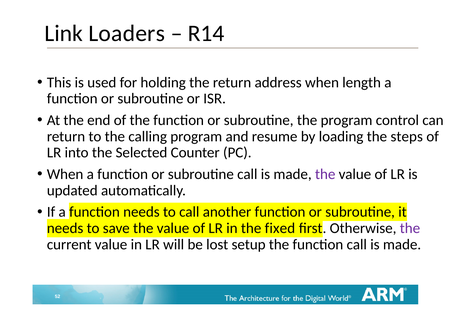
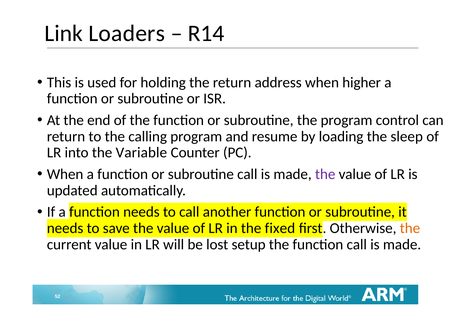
length: length -> higher (362, 82)
steps: steps -> sleep (407, 136)
Selected: Selected -> Variable (141, 152)
the colour: purple -> orange (410, 228)
